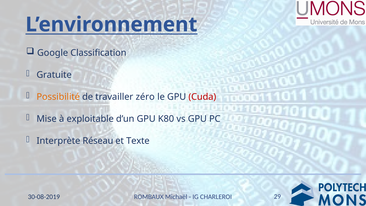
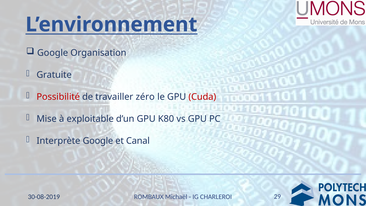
Classification: Classification -> Organisation (98, 53)
Possibilité colour: orange -> red (58, 97)
Interprète Réseau: Réseau -> Google (98, 141)
Texte: Texte -> Canal (138, 141)
